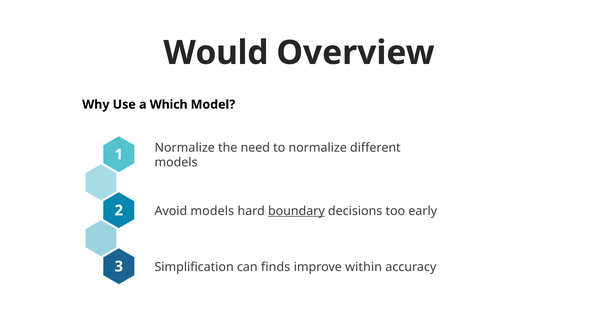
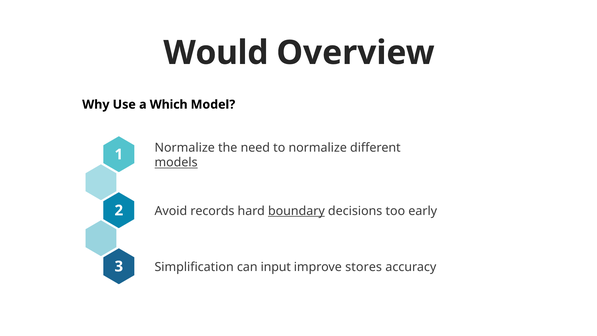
models underline: none -> present (176, 162)
Avoid models: models -> records (212, 211)
finds: finds -> input (276, 267)
within: within -> stores (364, 267)
